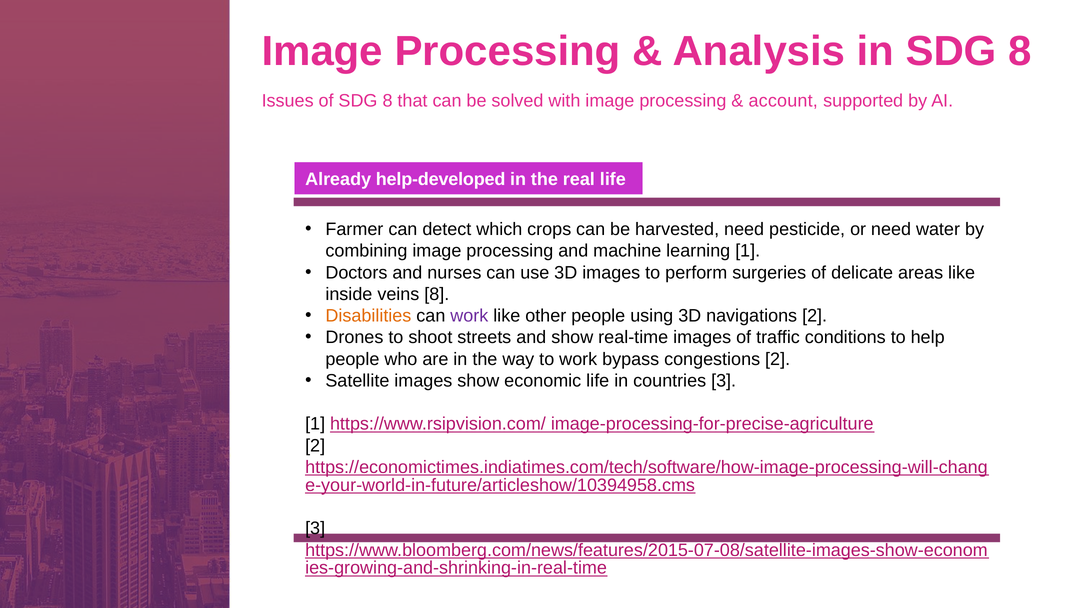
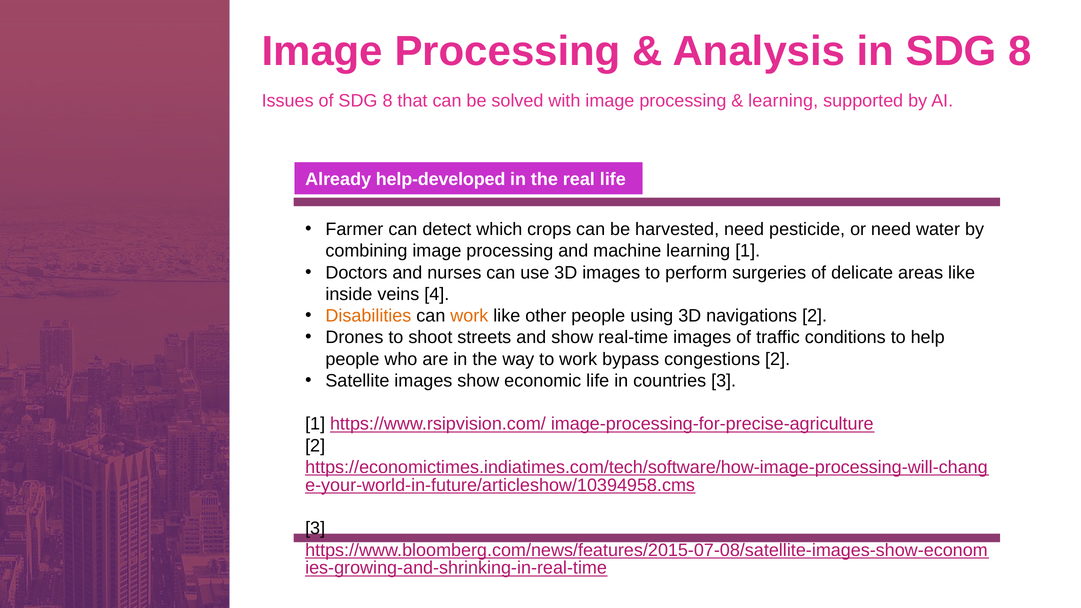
account: account -> learning (783, 101)
veins 8: 8 -> 4 (437, 294)
work colour: purple -> orange (469, 316)
